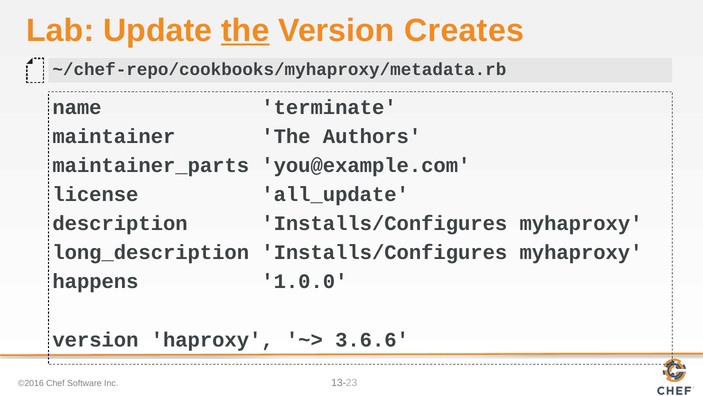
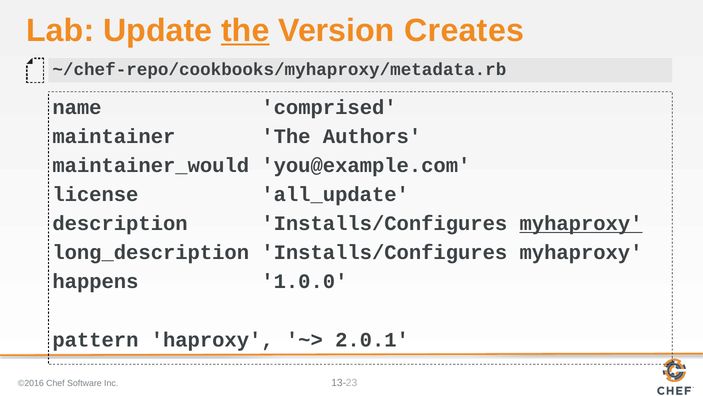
terminate: terminate -> comprised (329, 107)
maintainer_parts: maintainer_parts -> maintainer_would (151, 165)
myhaproxy underline: none -> present (581, 223)
version: version -> pattern (95, 339)
3.6.6: 3.6.6 -> 2.0.1 (372, 339)
